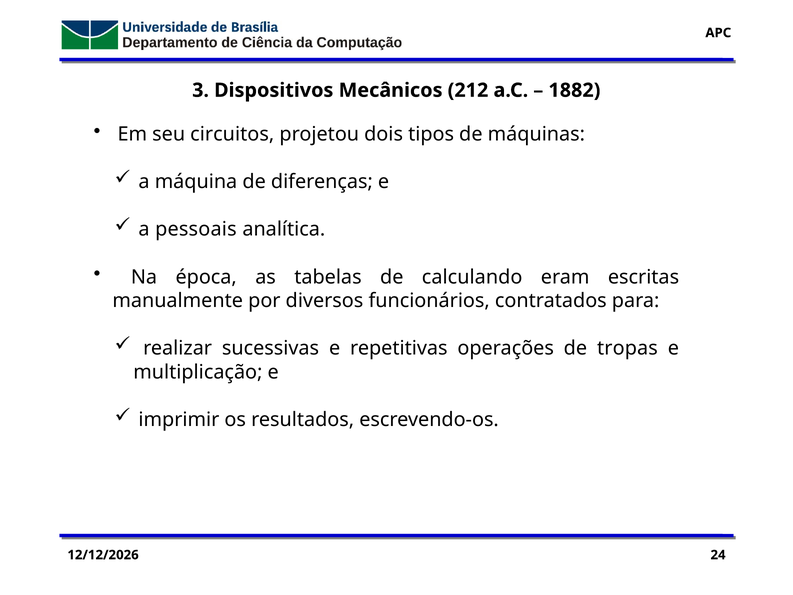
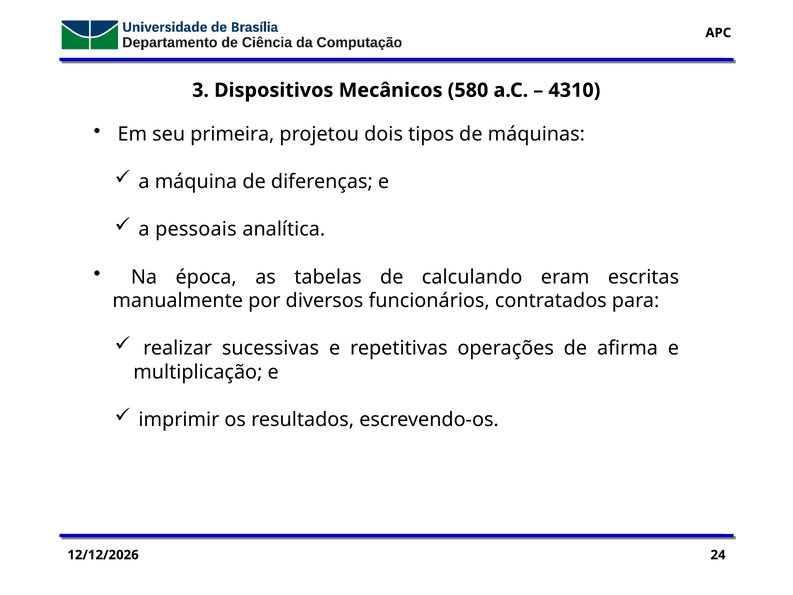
212: 212 -> 580 (468, 90)
1882: 1882 -> 4310 (574, 90)
circuitos: circuitos -> primeira (232, 134)
tropas: tropas -> afirma (627, 348)
